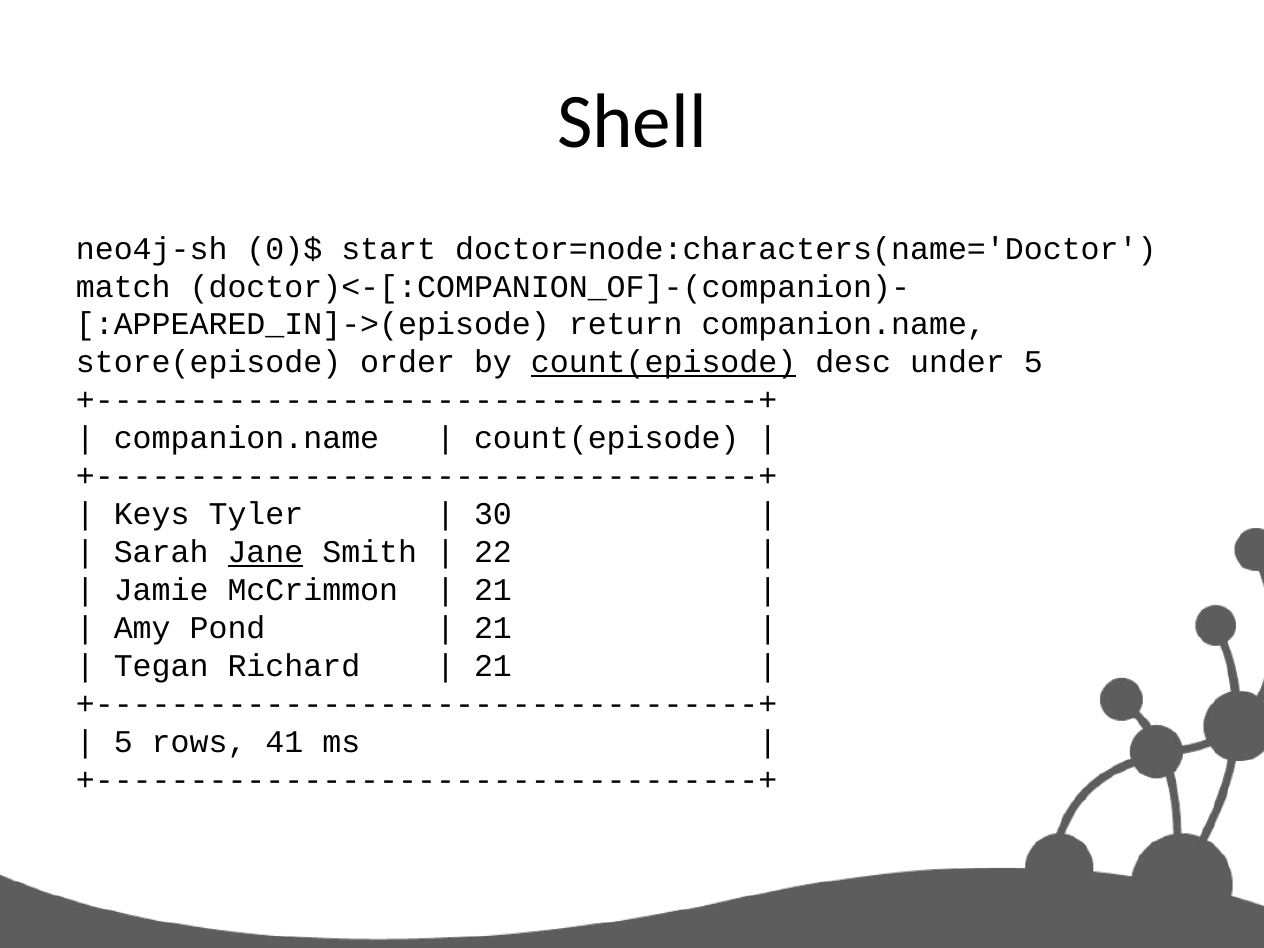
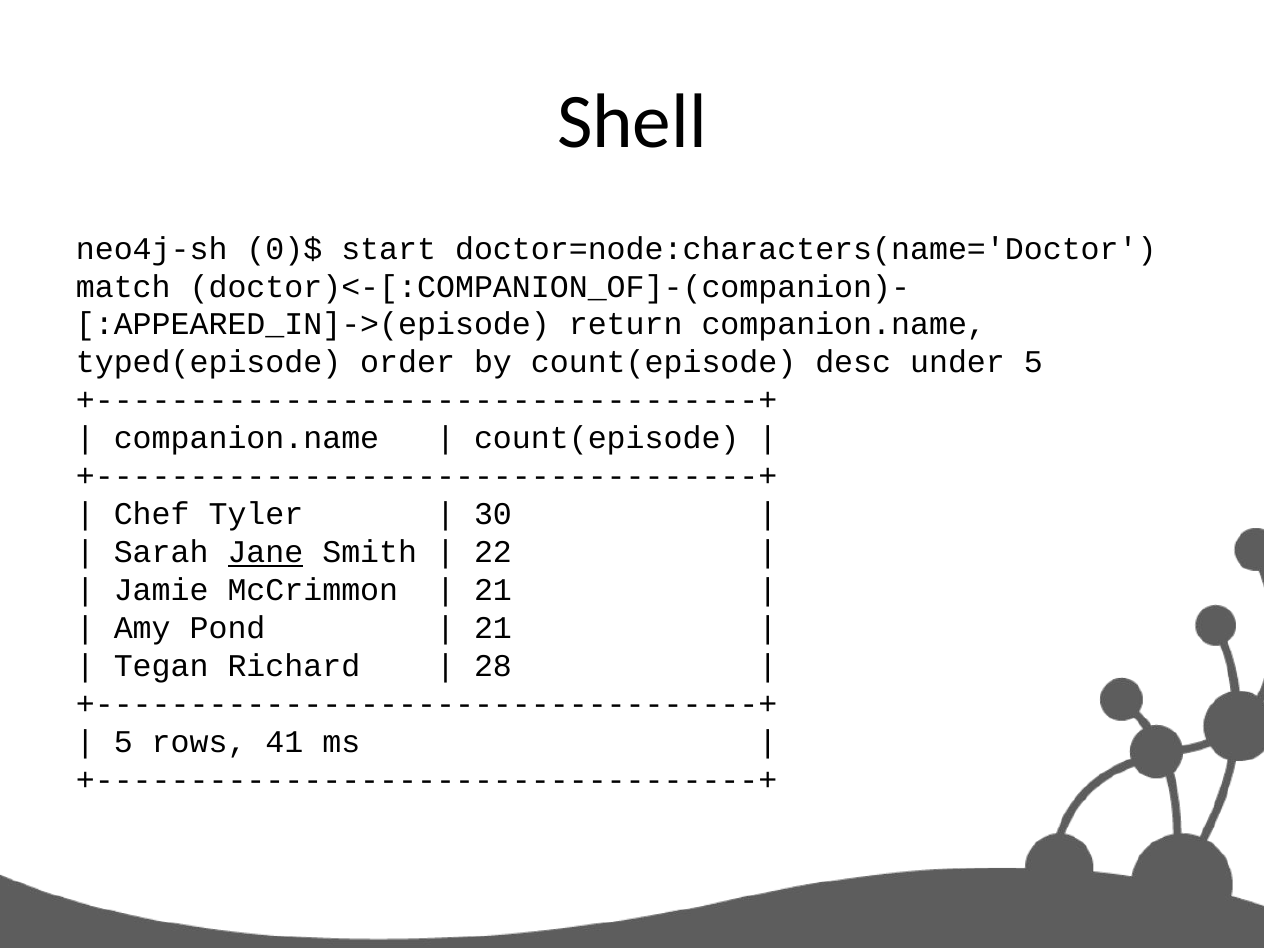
store(episode: store(episode -> typed(episode (209, 362)
count(episode underline: present -> none (664, 362)
Keys: Keys -> Chef (152, 514)
21: 21 -> 28 (493, 666)
